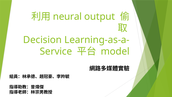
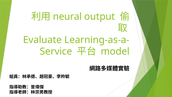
Decision: Decision -> Evaluate (42, 40)
